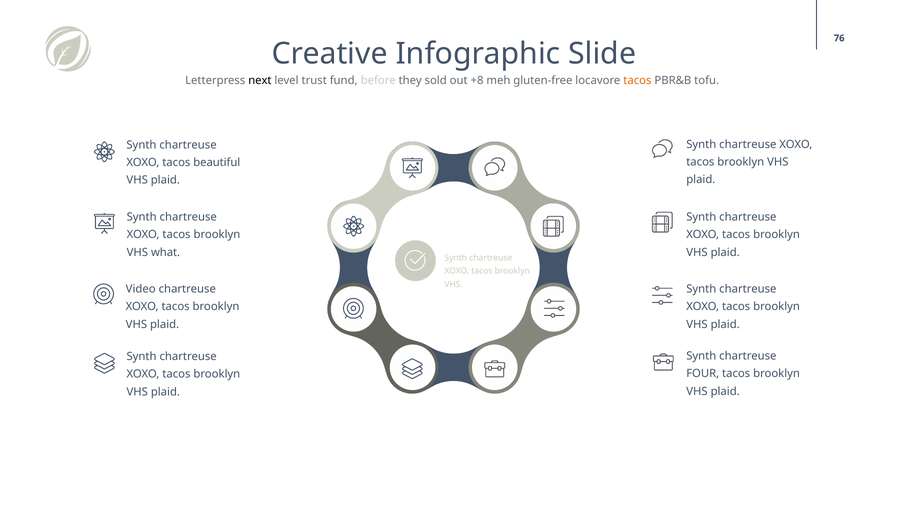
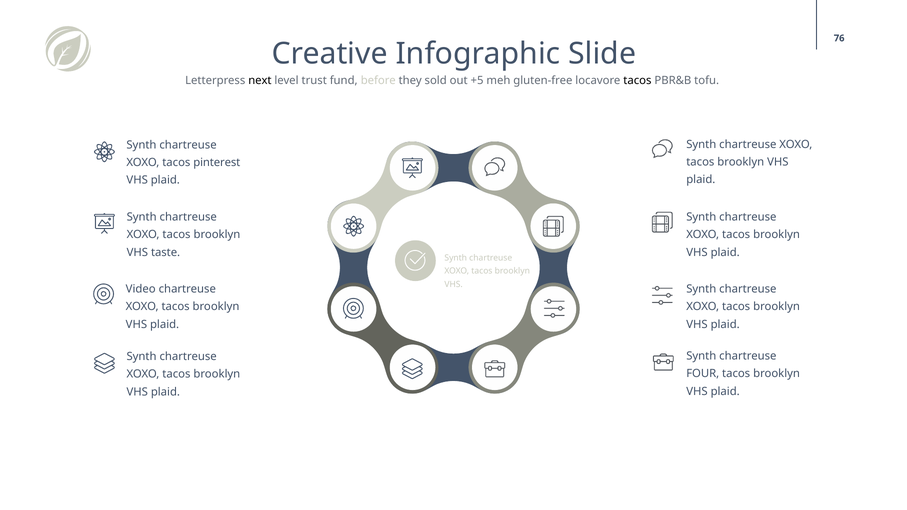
+8: +8 -> +5 (477, 81)
tacos colour: orange -> black (637, 81)
beautiful: beautiful -> pinterest (217, 163)
what: what -> taste (166, 252)
